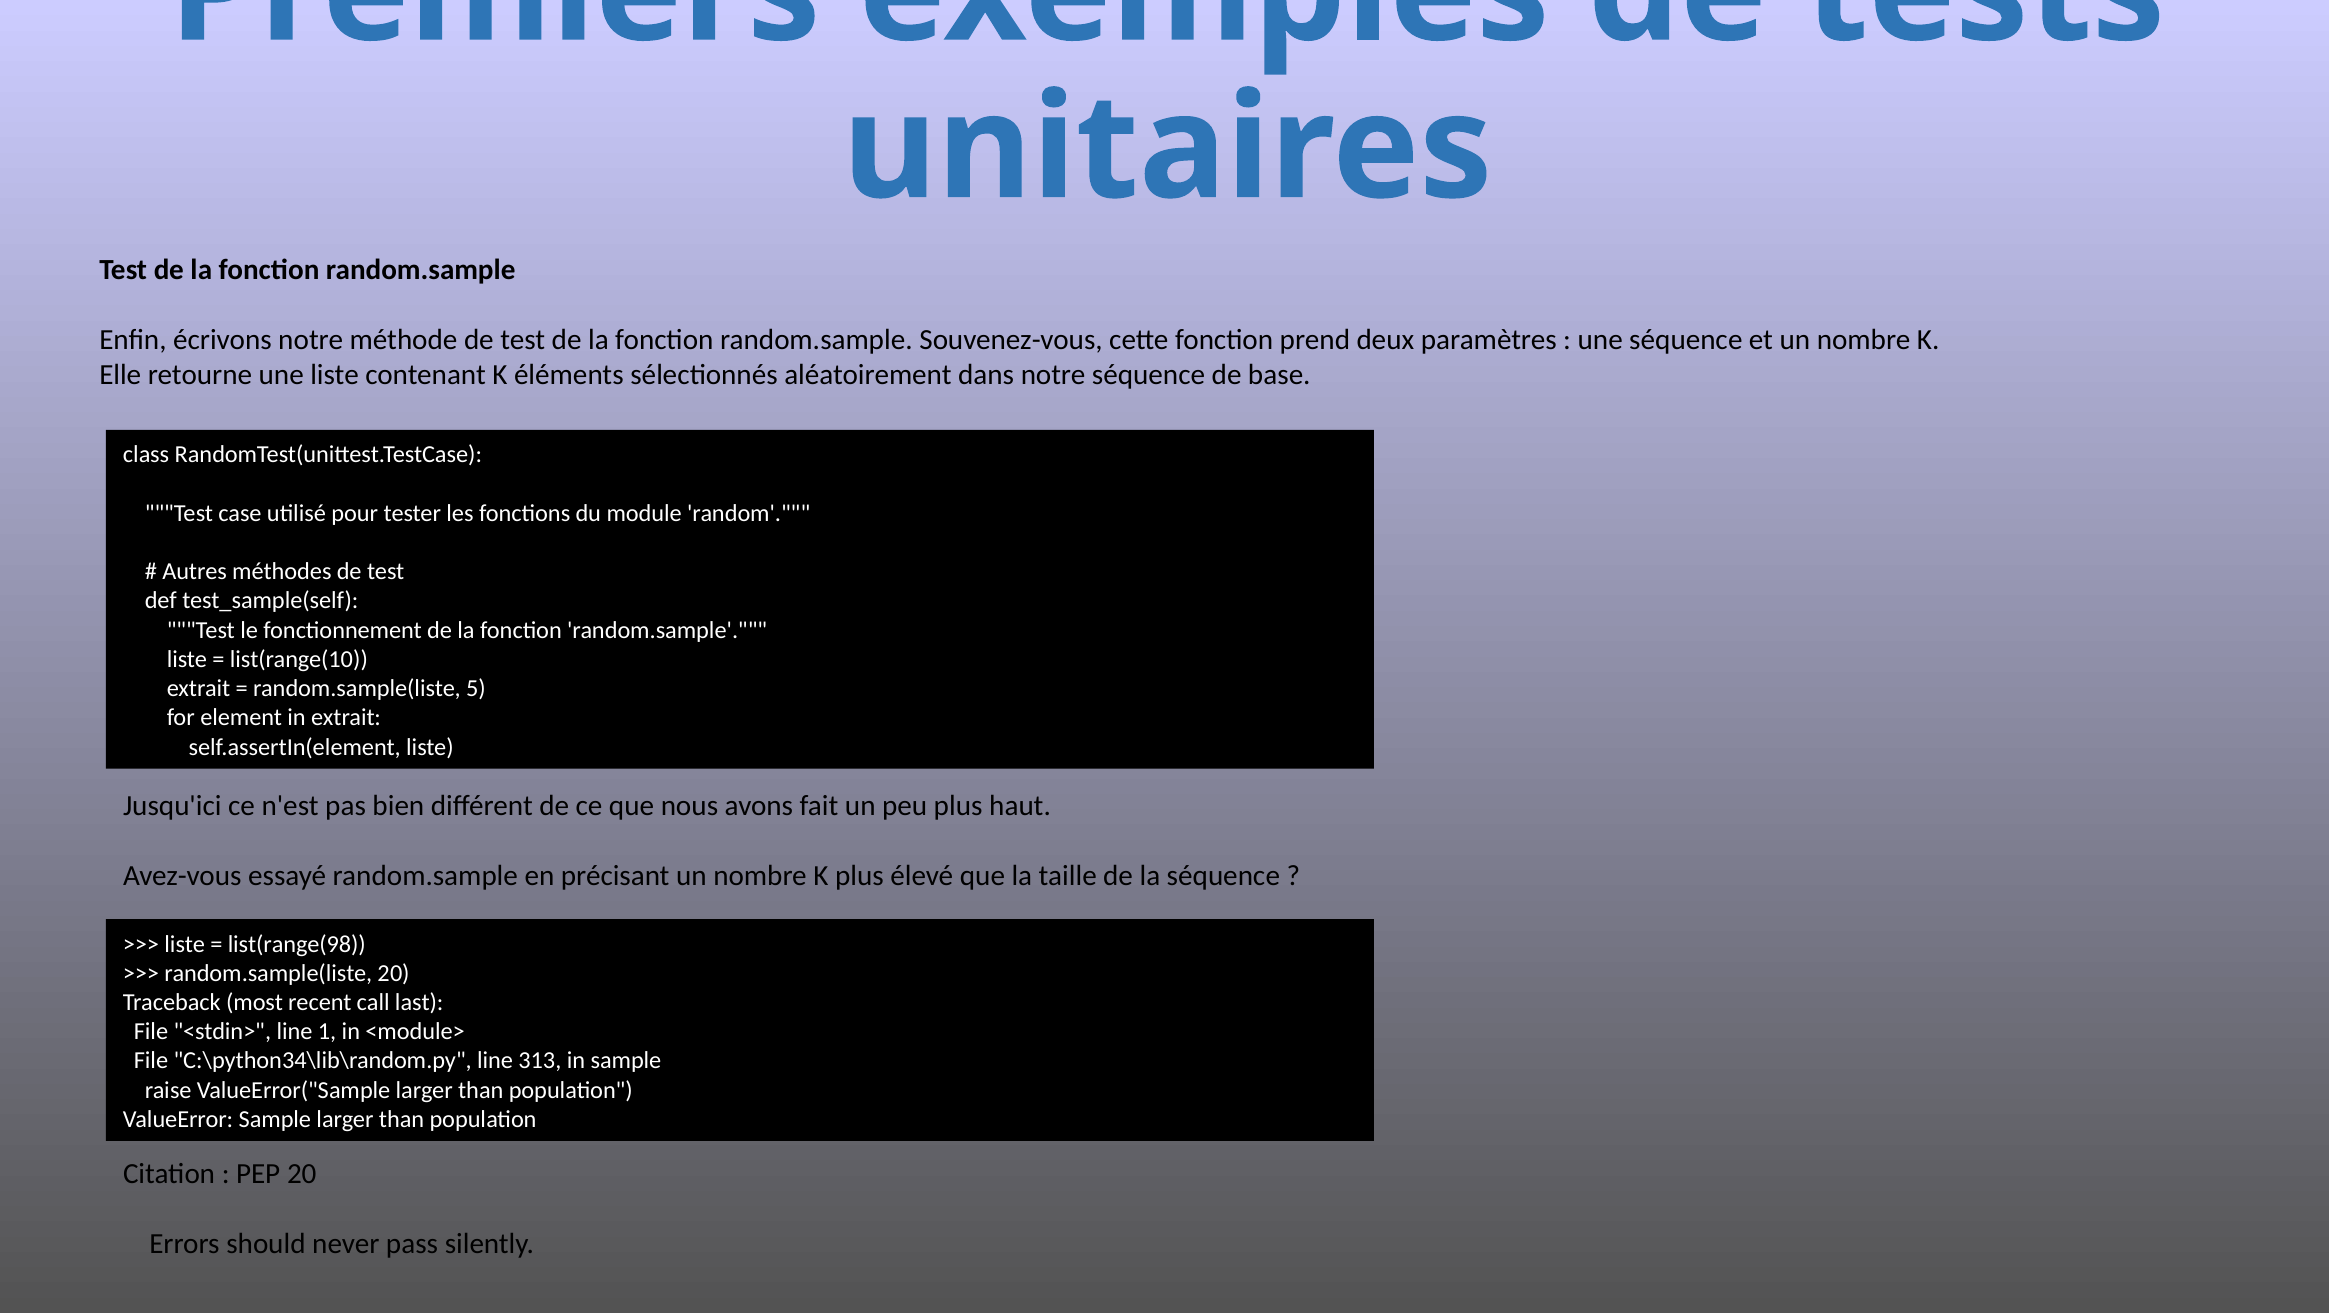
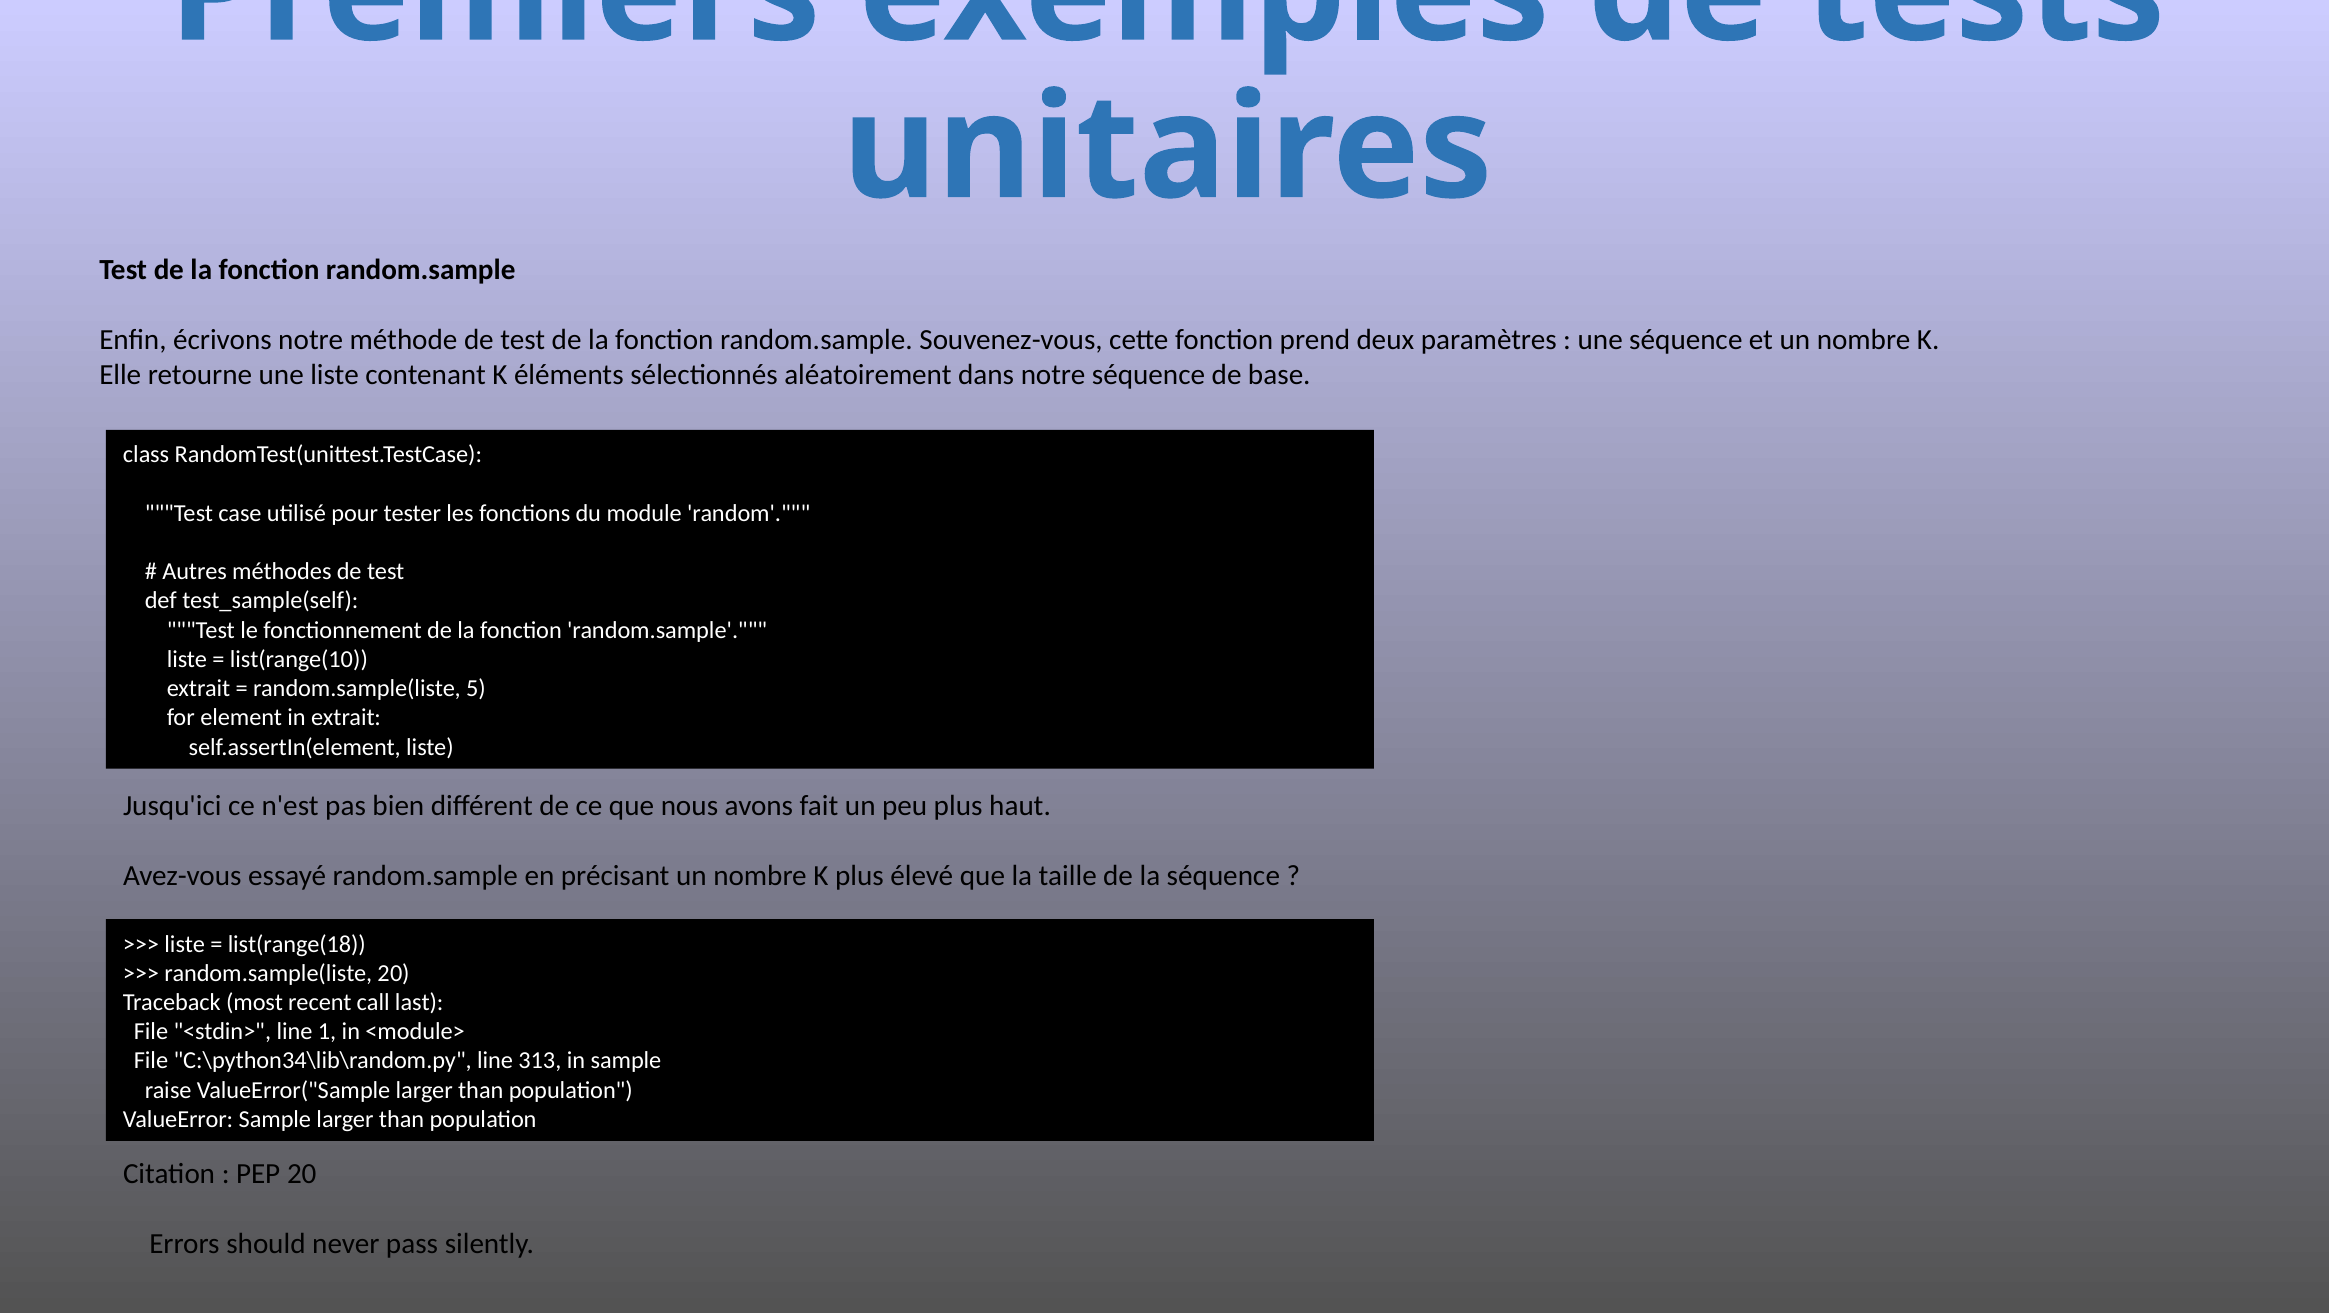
list(range(98: list(range(98 -> list(range(18 (297, 944)
